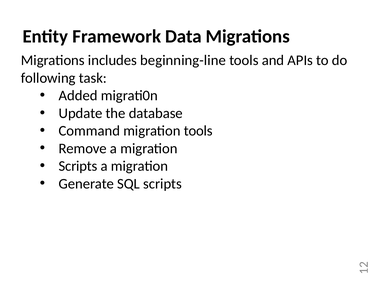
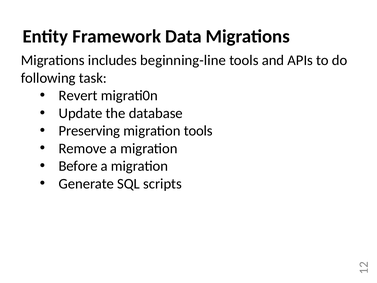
Added: Added -> Revert (78, 96)
Command: Command -> Preserving (89, 131)
Scripts: Scripts -> Before (78, 166)
